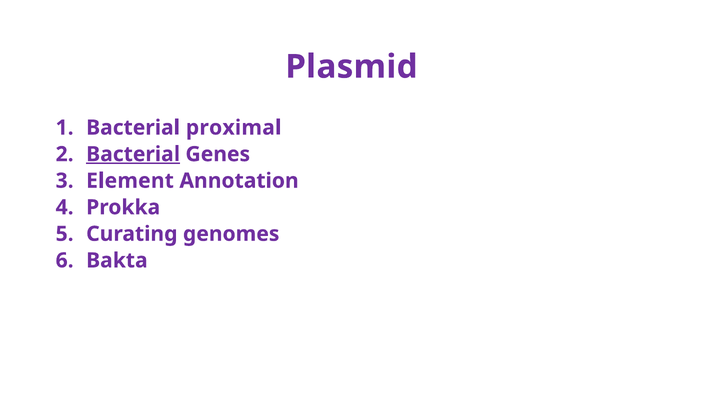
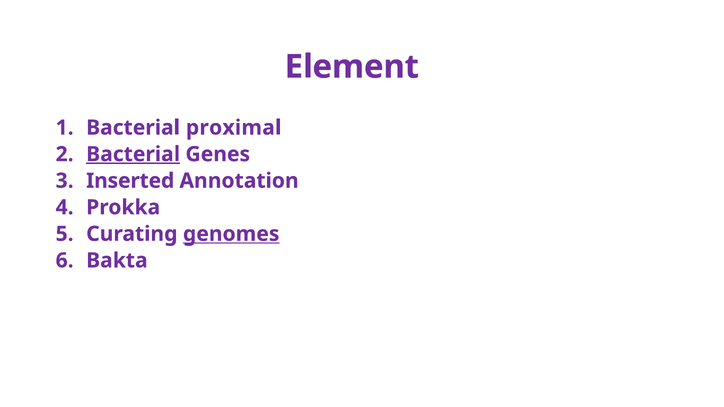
Plasmid: Plasmid -> Element (352, 67)
Element: Element -> Inserted (130, 181)
genomes underline: none -> present (231, 234)
